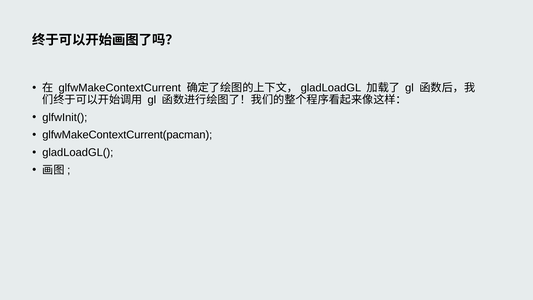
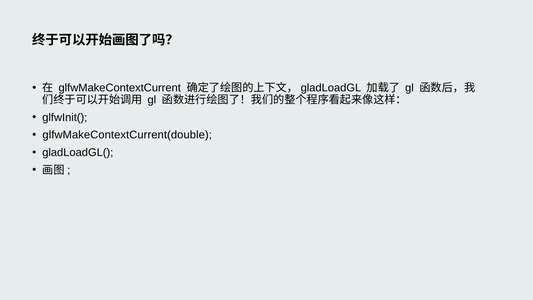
glfwMakeContextCurrent(pacman: glfwMakeContextCurrent(pacman -> glfwMakeContextCurrent(double (127, 135)
